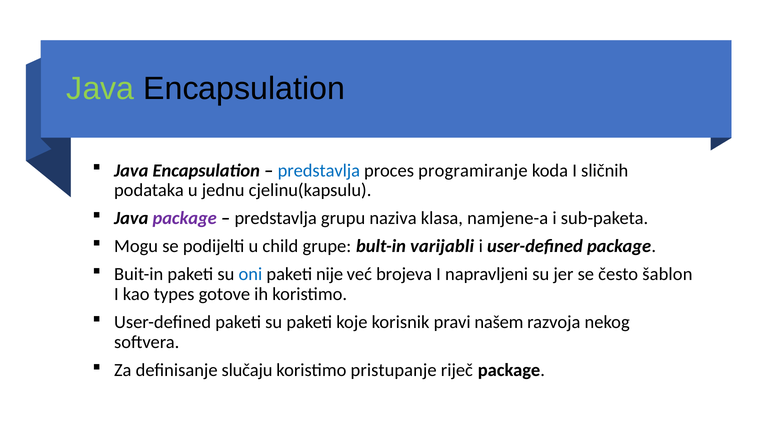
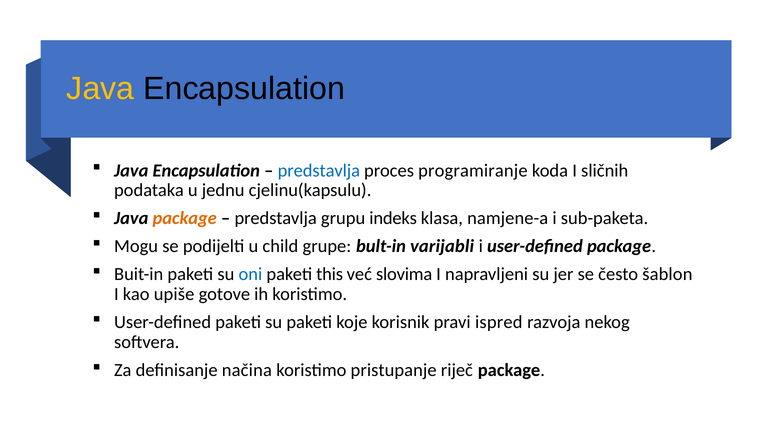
Java colour: light green -> yellow (100, 89)
package colour: purple -> orange (185, 218)
naziva: naziva -> indeks (393, 218)
nije: nije -> this (330, 275)
brojeva: brojeva -> slovima (404, 275)
types: types -> upiše (174, 294)
našem: našem -> ispred (499, 323)
slučaju: slučaju -> načina (247, 370)
